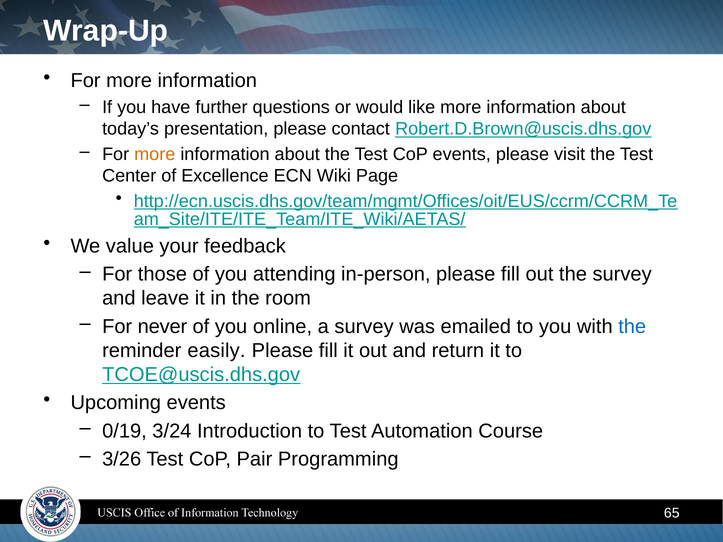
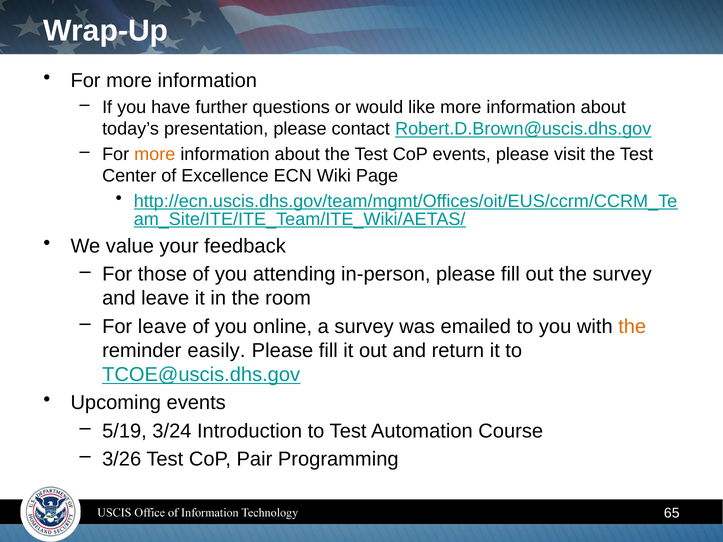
For never: never -> leave (162, 327)
the colour: blue -> orange (632, 327)
0/19: 0/19 -> 5/19 (124, 431)
